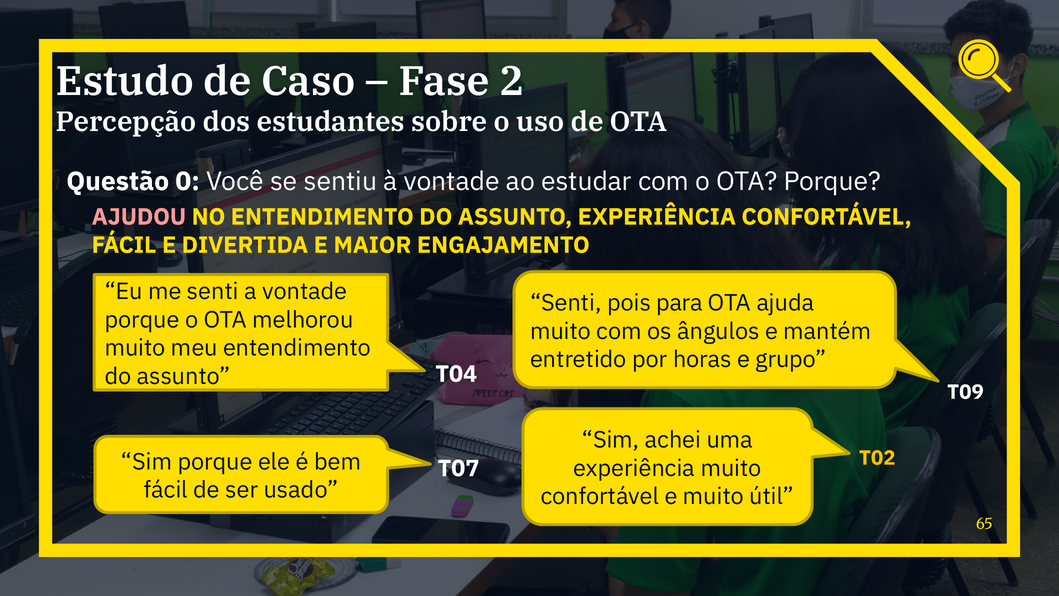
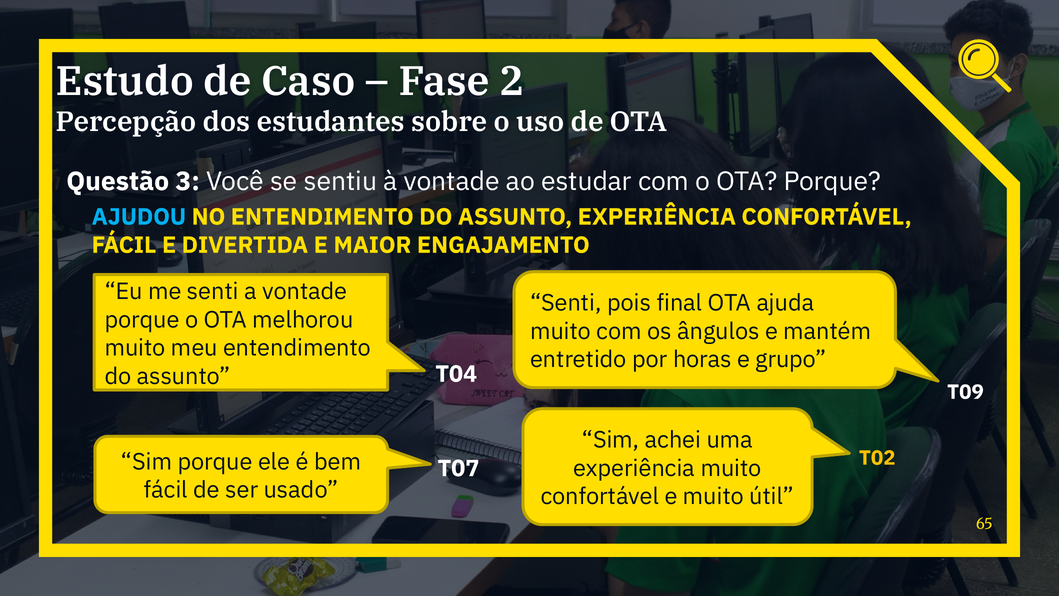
0: 0 -> 3 (188, 181)
AJUDOU colour: pink -> light blue (139, 217)
para: para -> final (679, 303)
